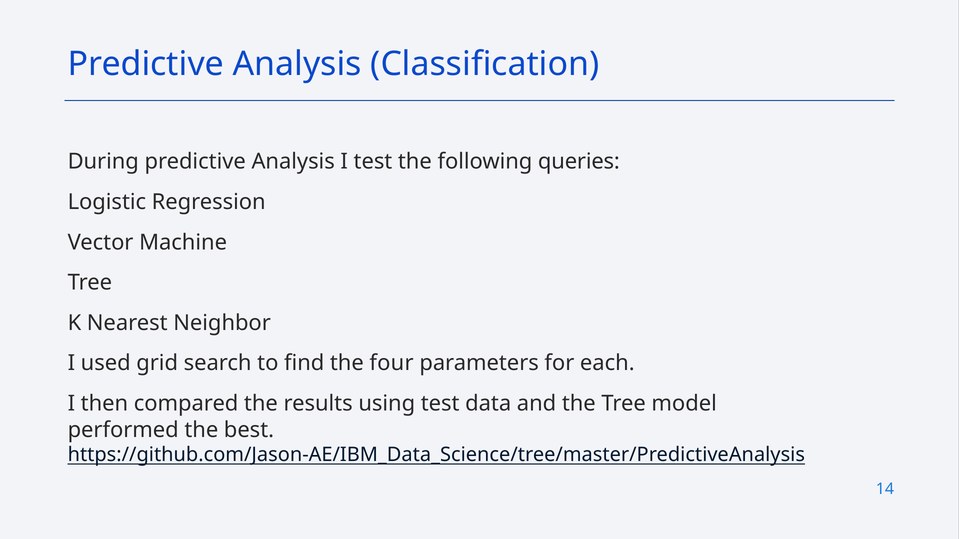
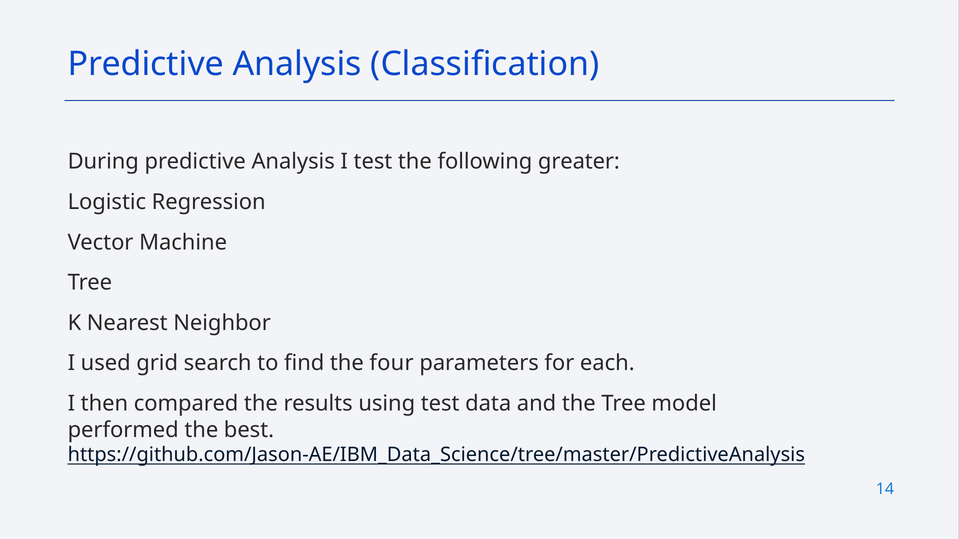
queries: queries -> greater (579, 162)
